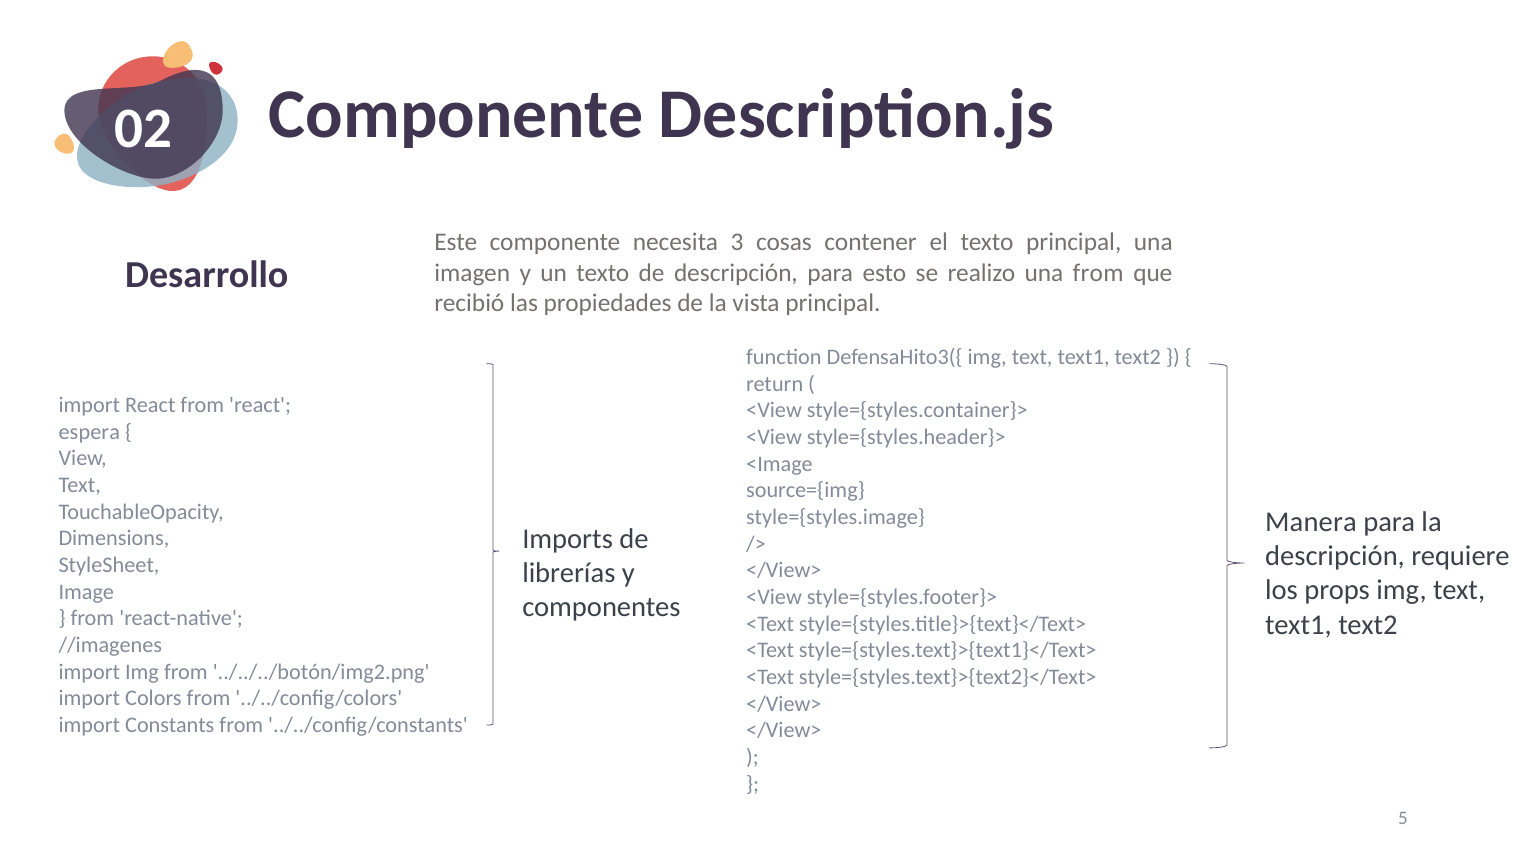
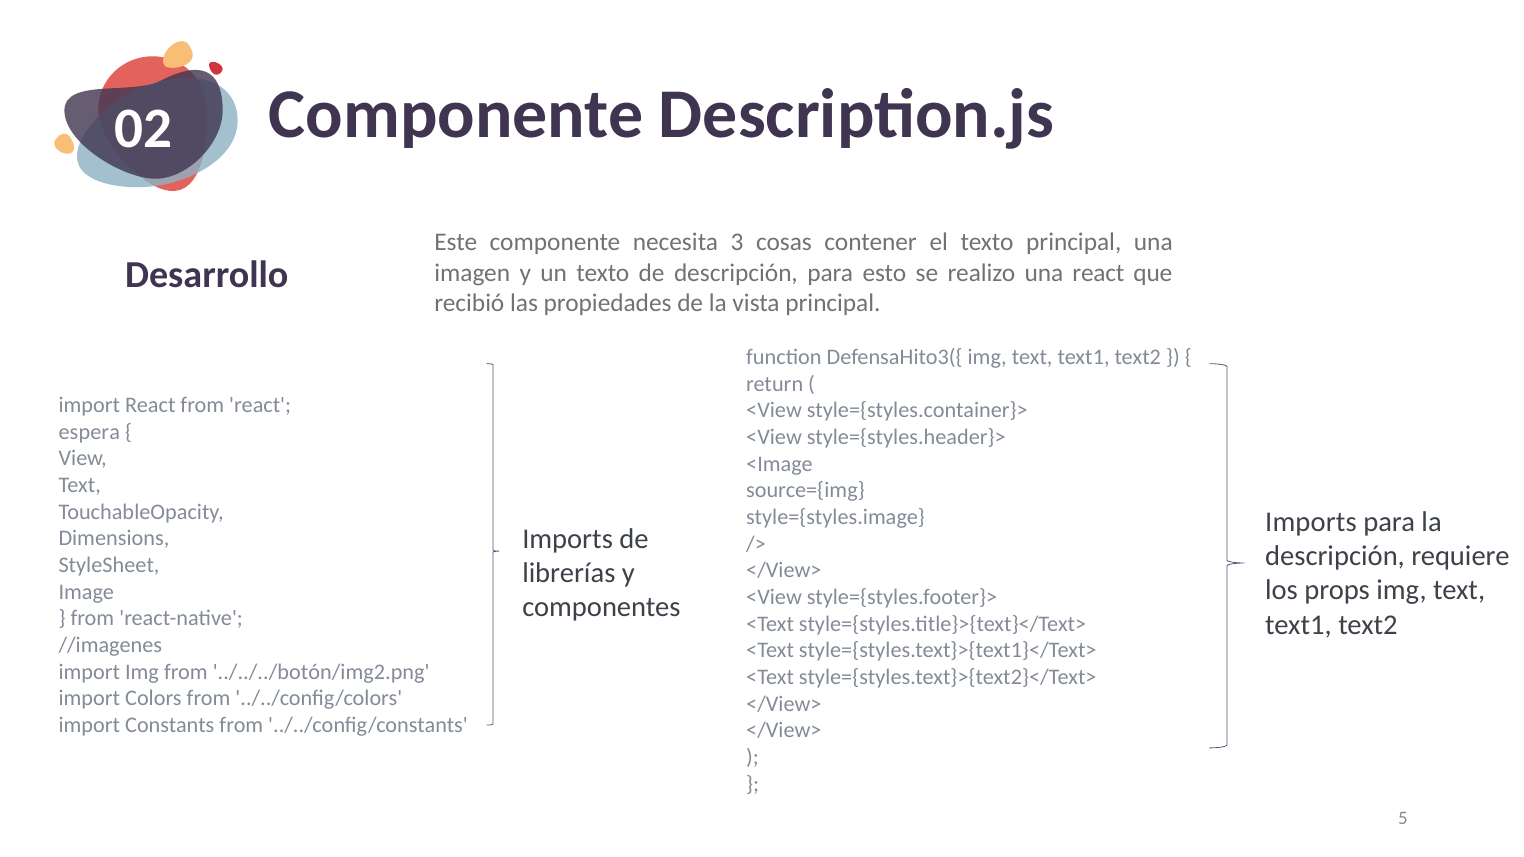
una from: from -> react (1098, 273)
Manera: Manera -> Imports (1311, 522)
